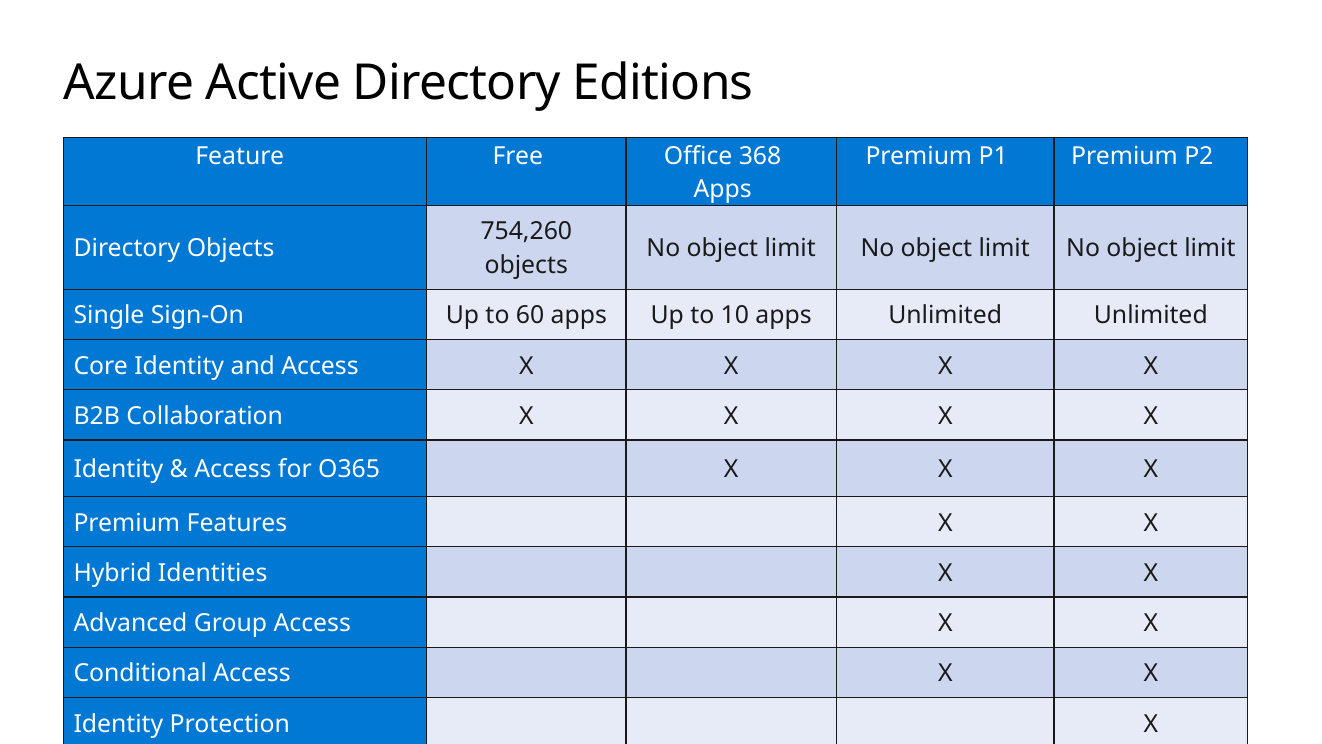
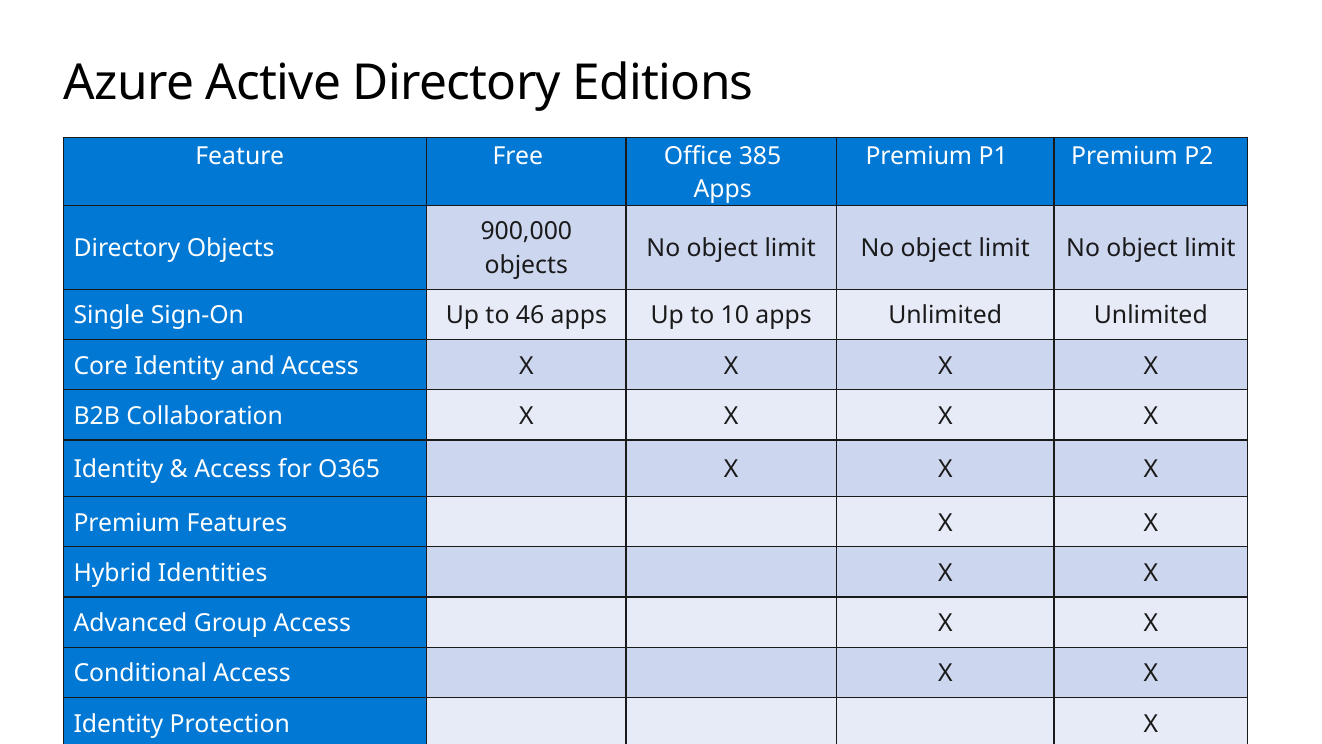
368: 368 -> 385 (760, 156)
754,260: 754,260 -> 900,000 (526, 232)
60: 60 -> 46 (530, 316)
